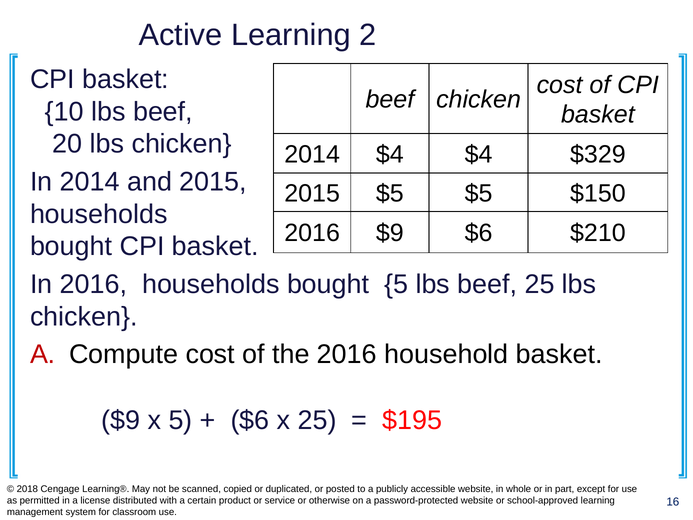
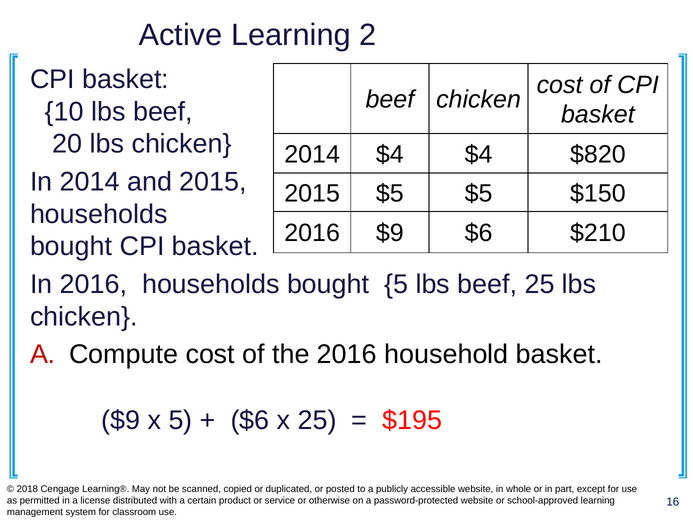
$329: $329 -> $820 (598, 154)
